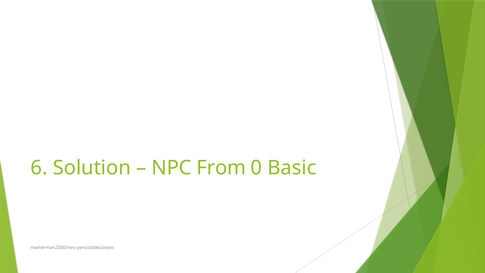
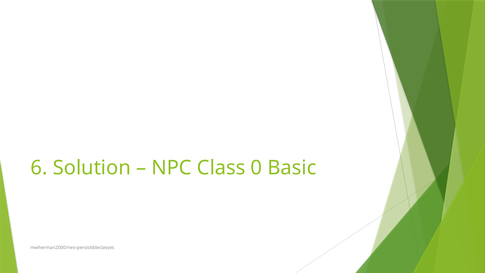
From: From -> Class (221, 168)
